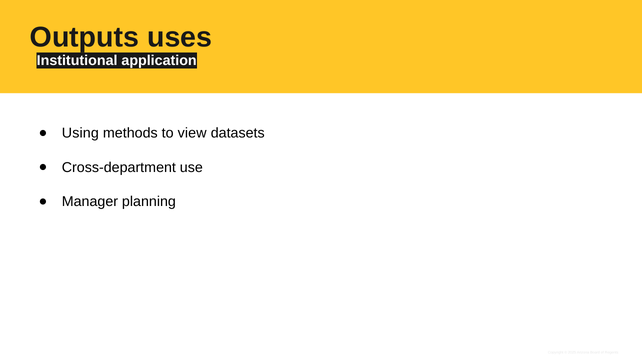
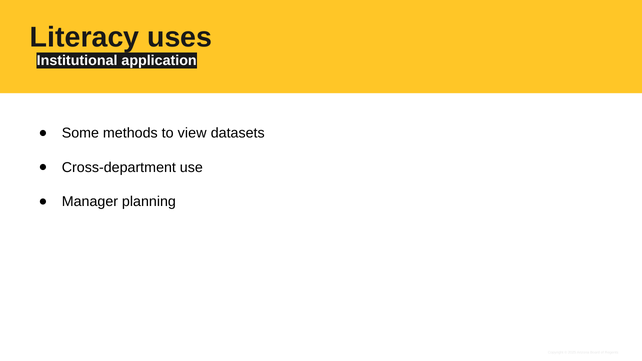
Outputs: Outputs -> Literacy (85, 37)
Using: Using -> Some (80, 133)
